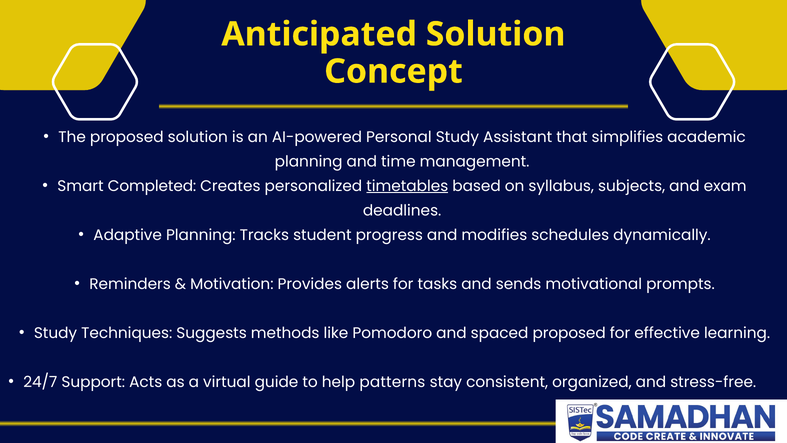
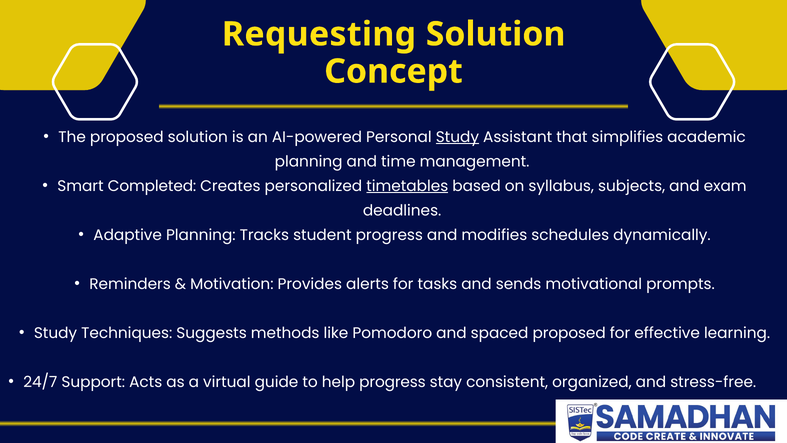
Anticipated: Anticipated -> Requesting (319, 34)
Study underline: none -> present (457, 137)
help patterns: patterns -> progress (392, 382)
